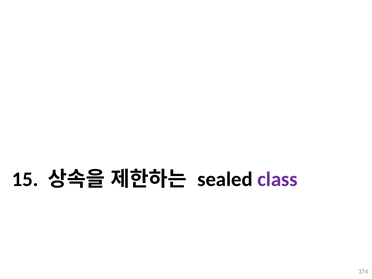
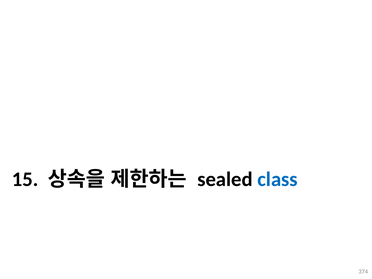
class colour: purple -> blue (278, 179)
